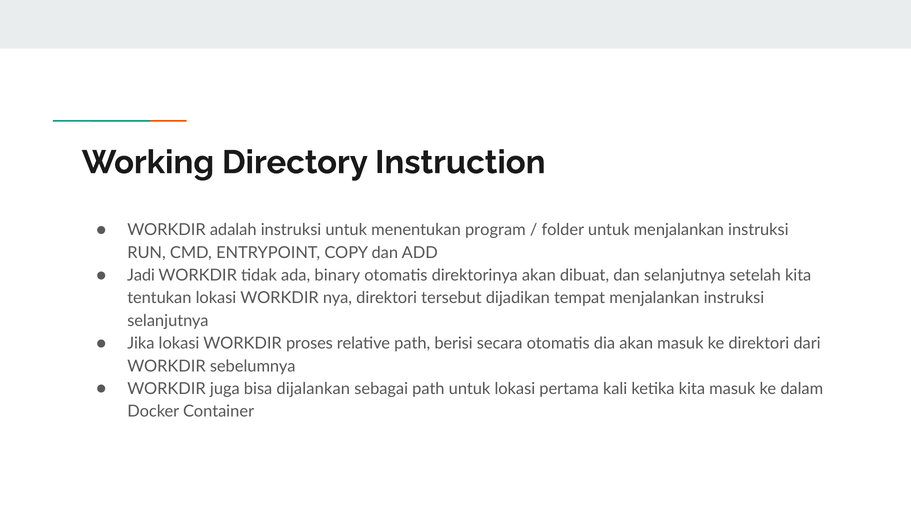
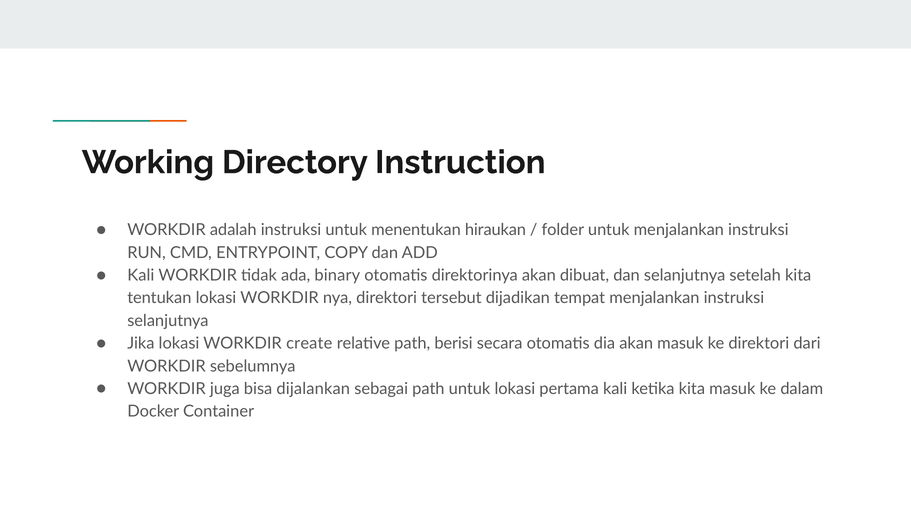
program: program -> hiraukan (495, 230)
Jadi: Jadi -> Kali (141, 276)
proses: proses -> create (309, 344)
